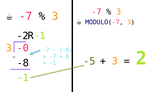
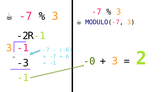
-0: -0 -> -1 (23, 48)
-5: -5 -> -0 (89, 61)
-8: -8 -> -3 (23, 63)
